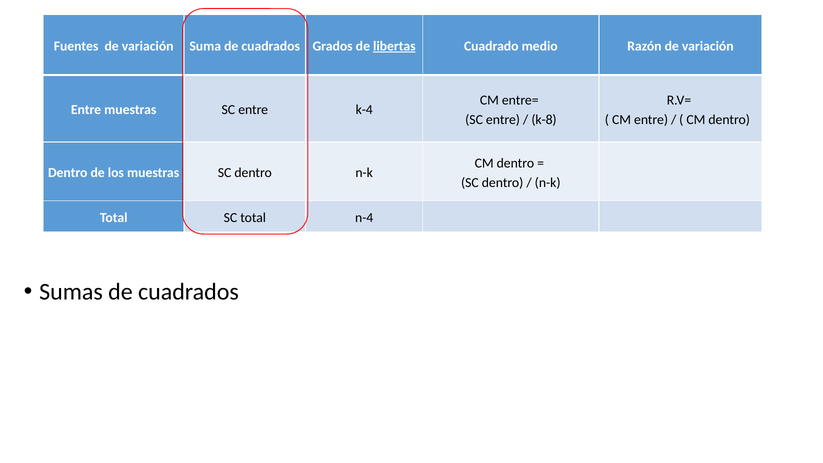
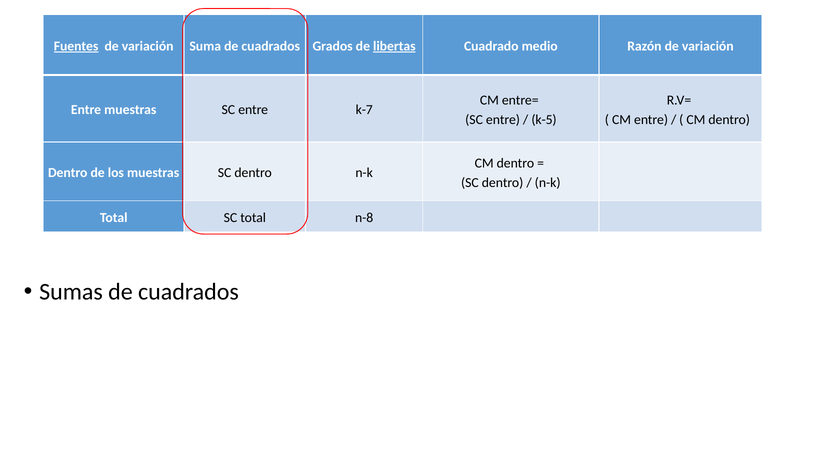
Fuentes underline: none -> present (76, 46)
k-4: k-4 -> k-7 (364, 110)
k-8: k-8 -> k-5 (544, 120)
n-4: n-4 -> n-8 (364, 218)
